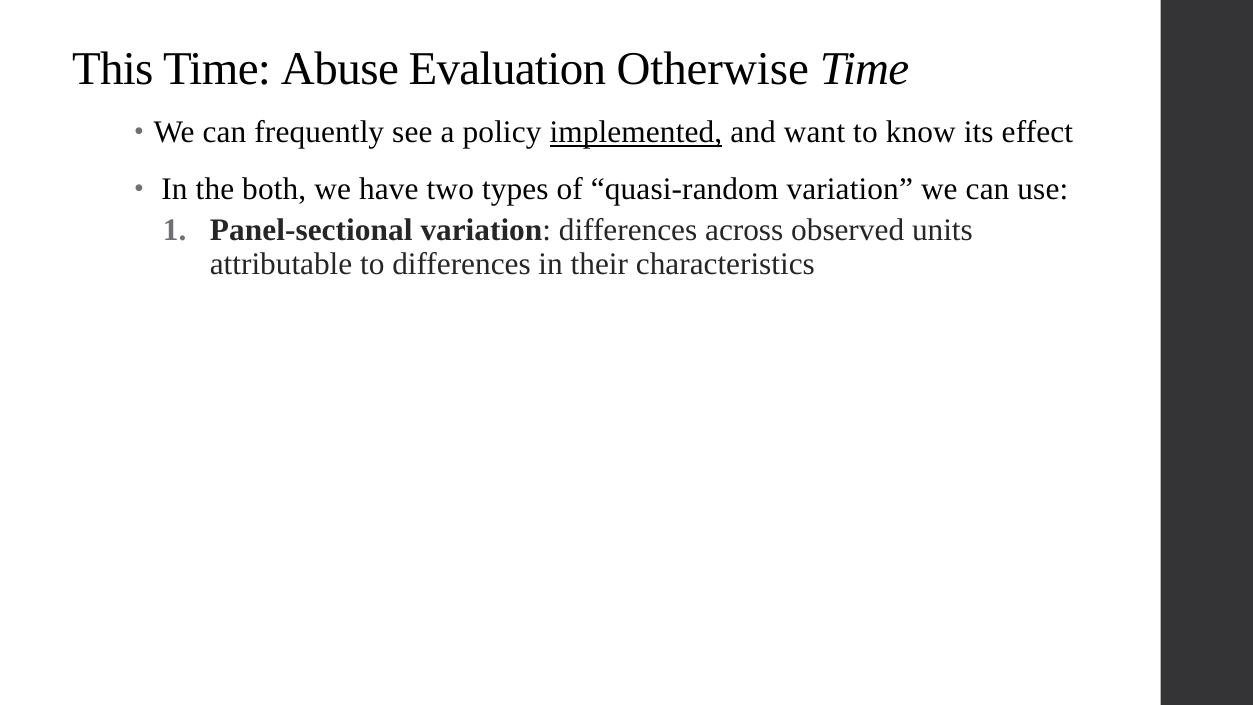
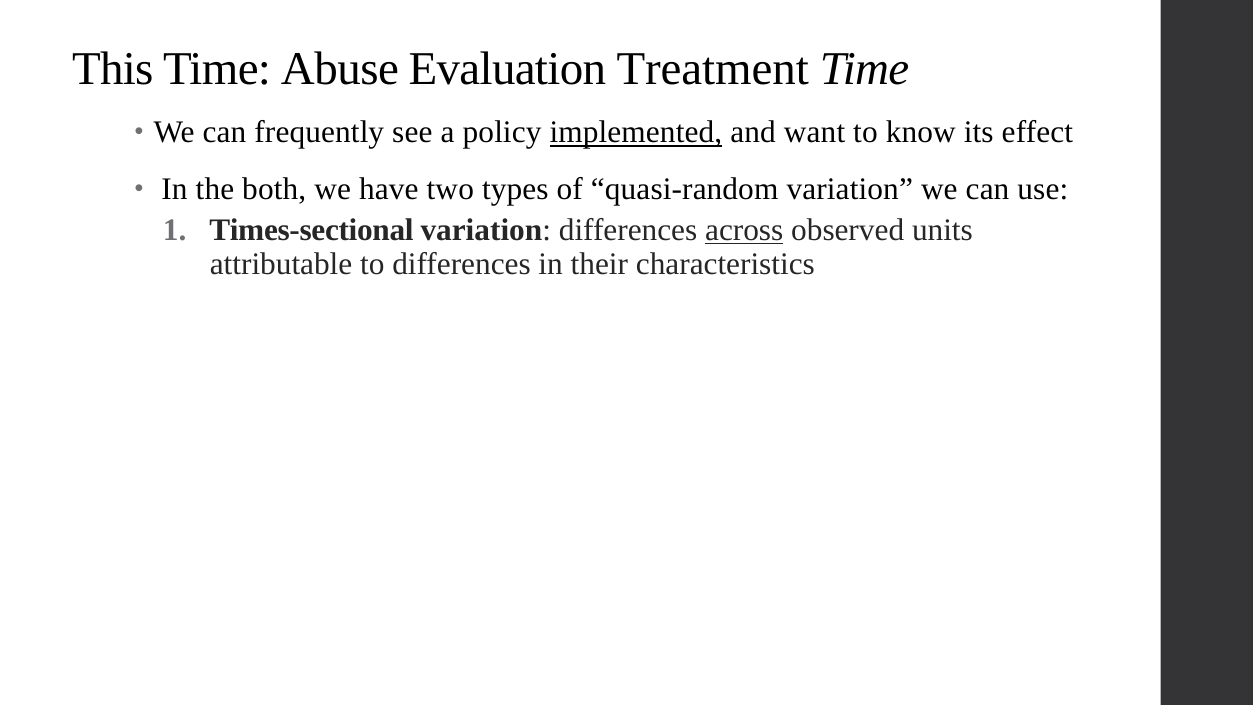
Otherwise: Otherwise -> Treatment (713, 68)
Panel-sectional: Panel-sectional -> Times-sectional (311, 230)
across underline: none -> present (744, 230)
